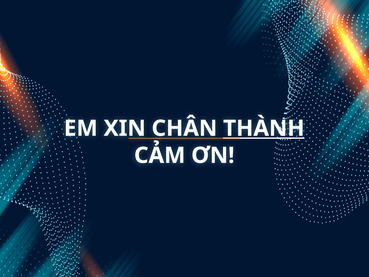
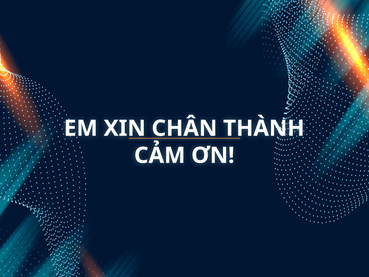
THÀNH underline: present -> none (264, 128)
